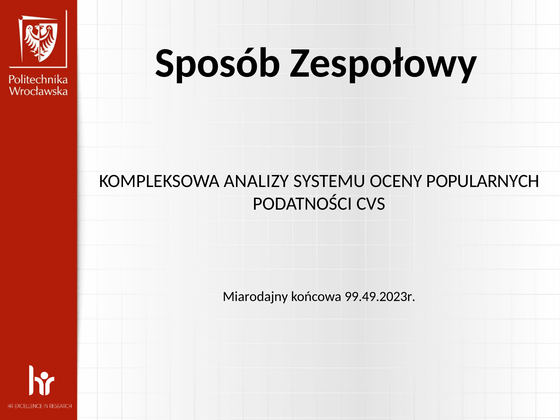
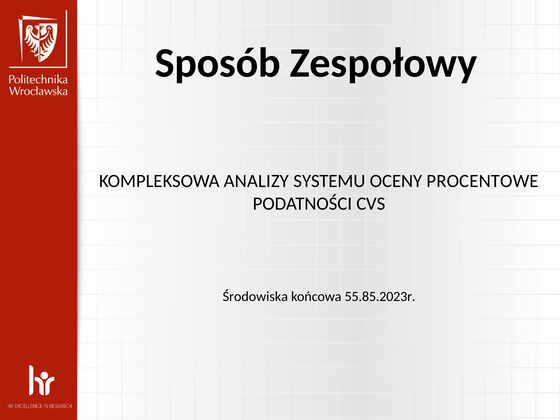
POPULARNYCH: POPULARNYCH -> PROCENTOWE (483, 181)
Miarodajny: Miarodajny -> Środowiska (255, 297)
99.49.2023r: 99.49.2023r -> 55.85.2023r (380, 297)
